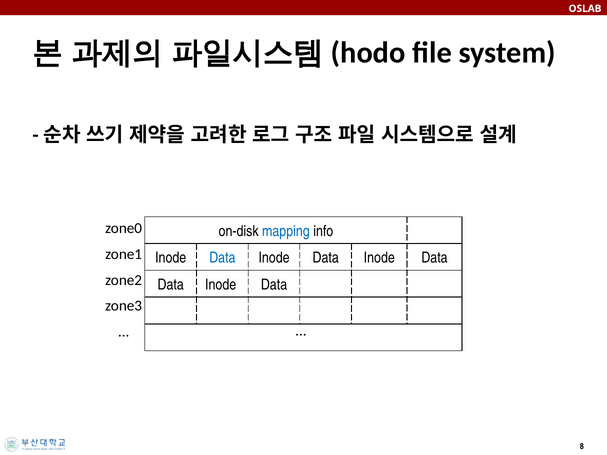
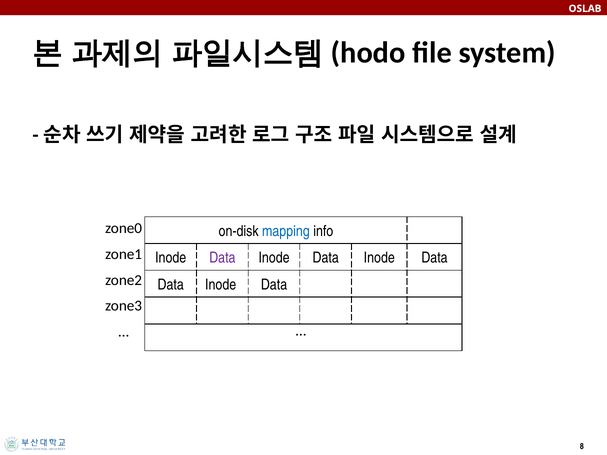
Data colour: blue -> purple (222, 258)
